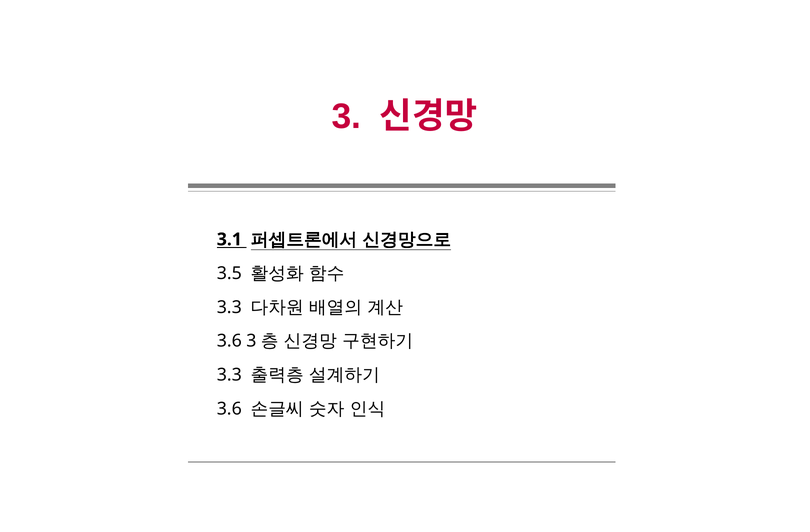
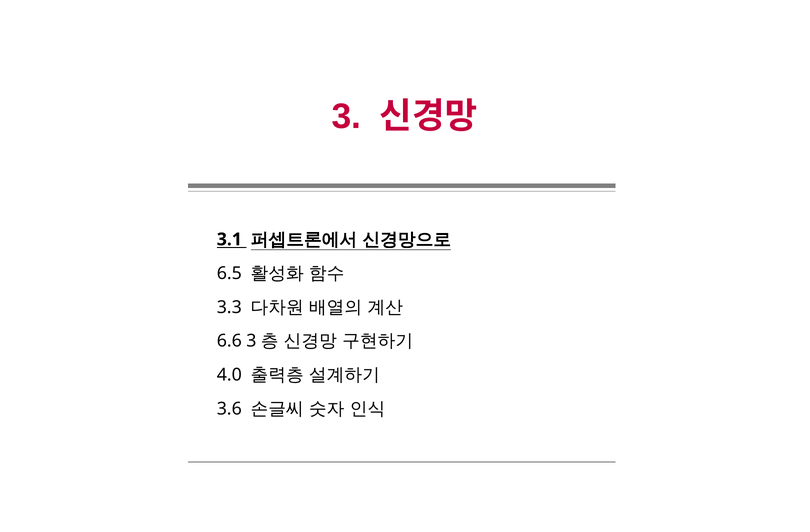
3.5: 3.5 -> 6.5 (229, 273)
3.6: 3.6 -> 6.6 (229, 341)
3.3: 3.3 -> 4.0 (229, 375)
